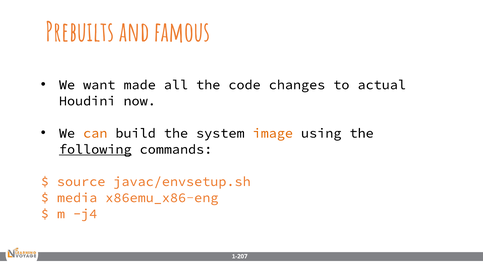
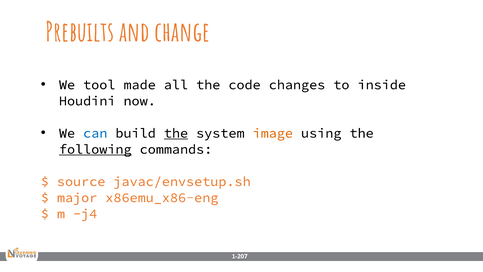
famous: famous -> change (182, 32)
want: want -> tool (99, 85)
actual: actual -> inside (382, 85)
can colour: orange -> blue (95, 133)
the underline: none -> present (176, 133)
media: media -> major (77, 197)
